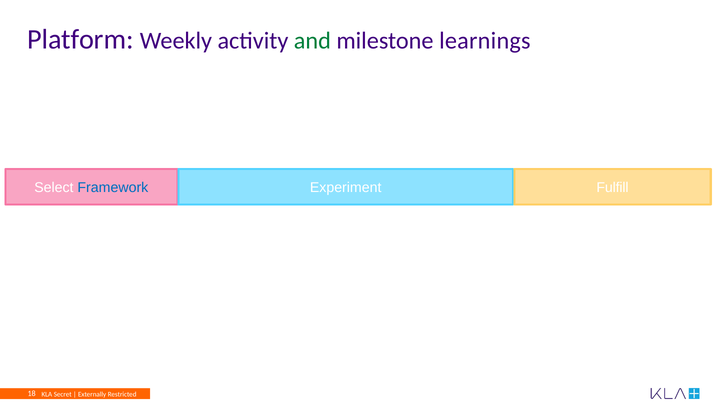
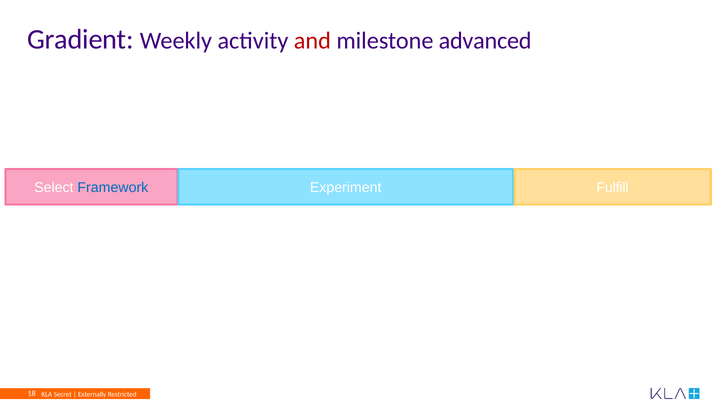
Platform: Platform -> Gradient (80, 40)
and colour: green -> red (312, 41)
learnings: learnings -> advanced (485, 41)
